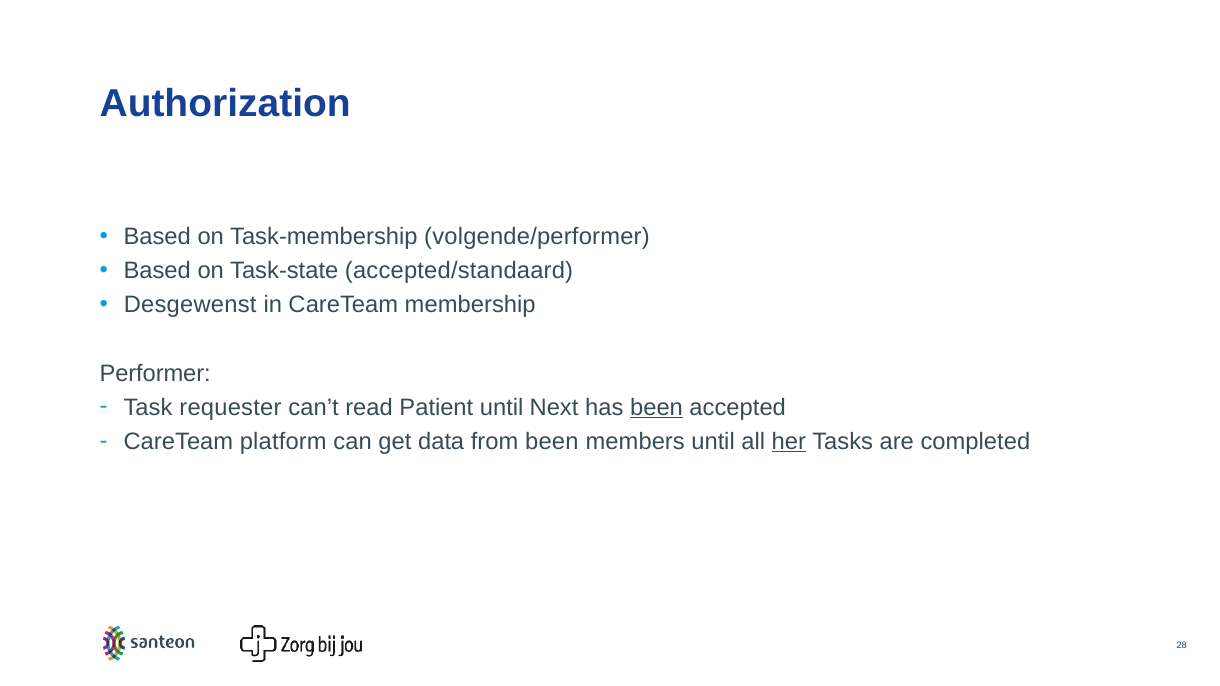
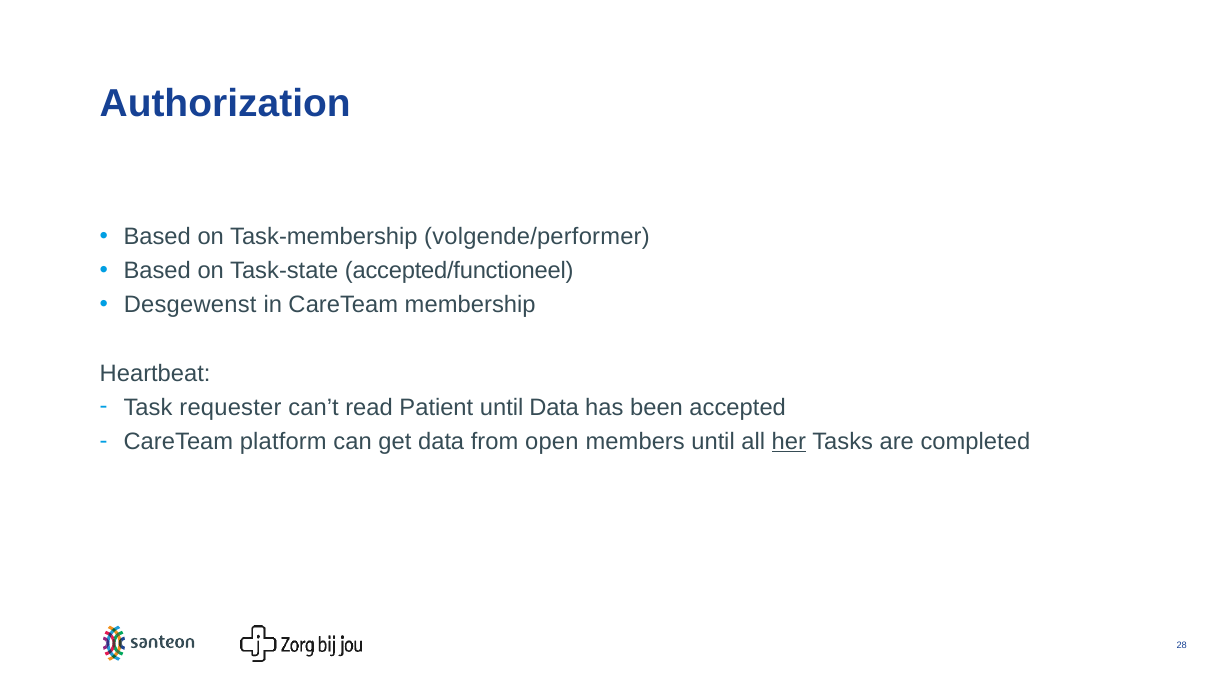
accepted/standaard: accepted/standaard -> accepted/functioneel (459, 271)
Performer: Performer -> Heartbeat (155, 373)
until Next: Next -> Data (554, 408)
been underline: present -> none (657, 408)
from been: been -> open (552, 442)
